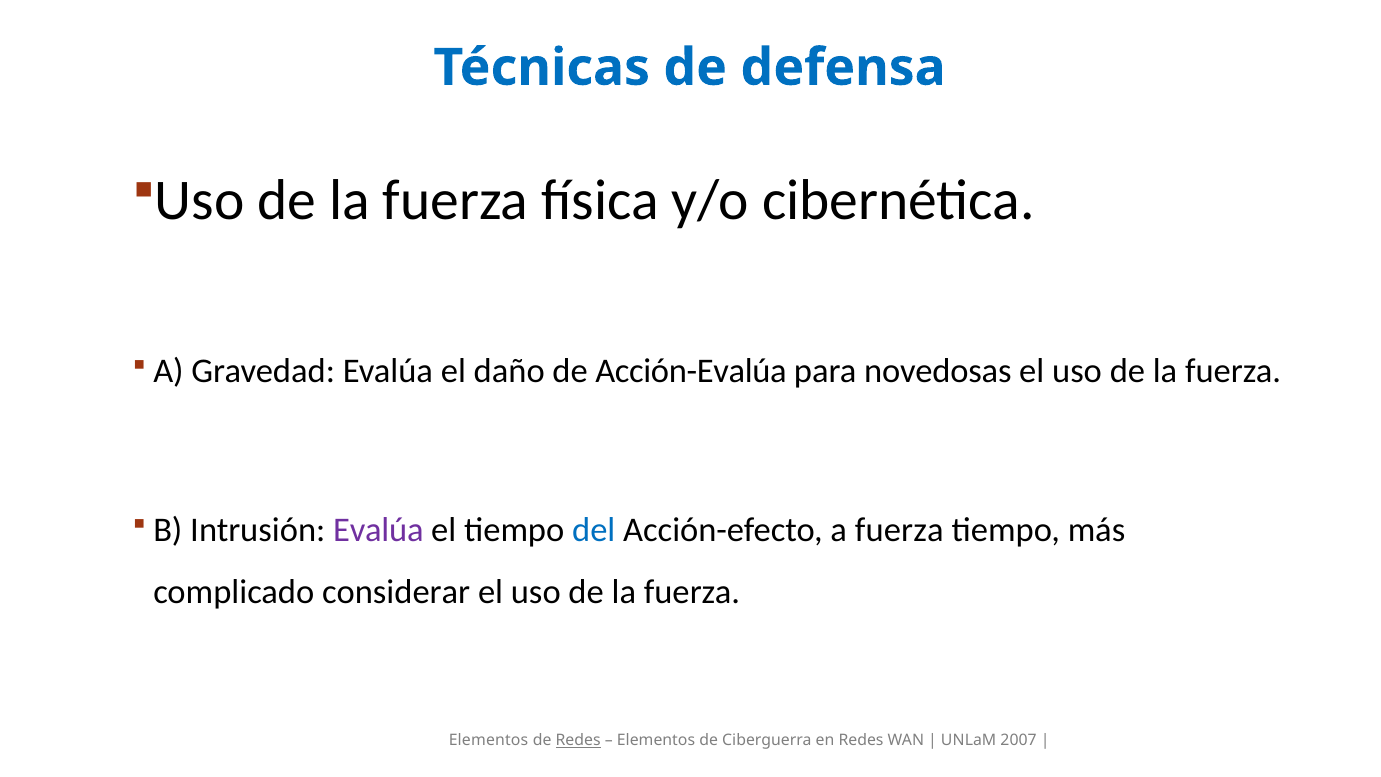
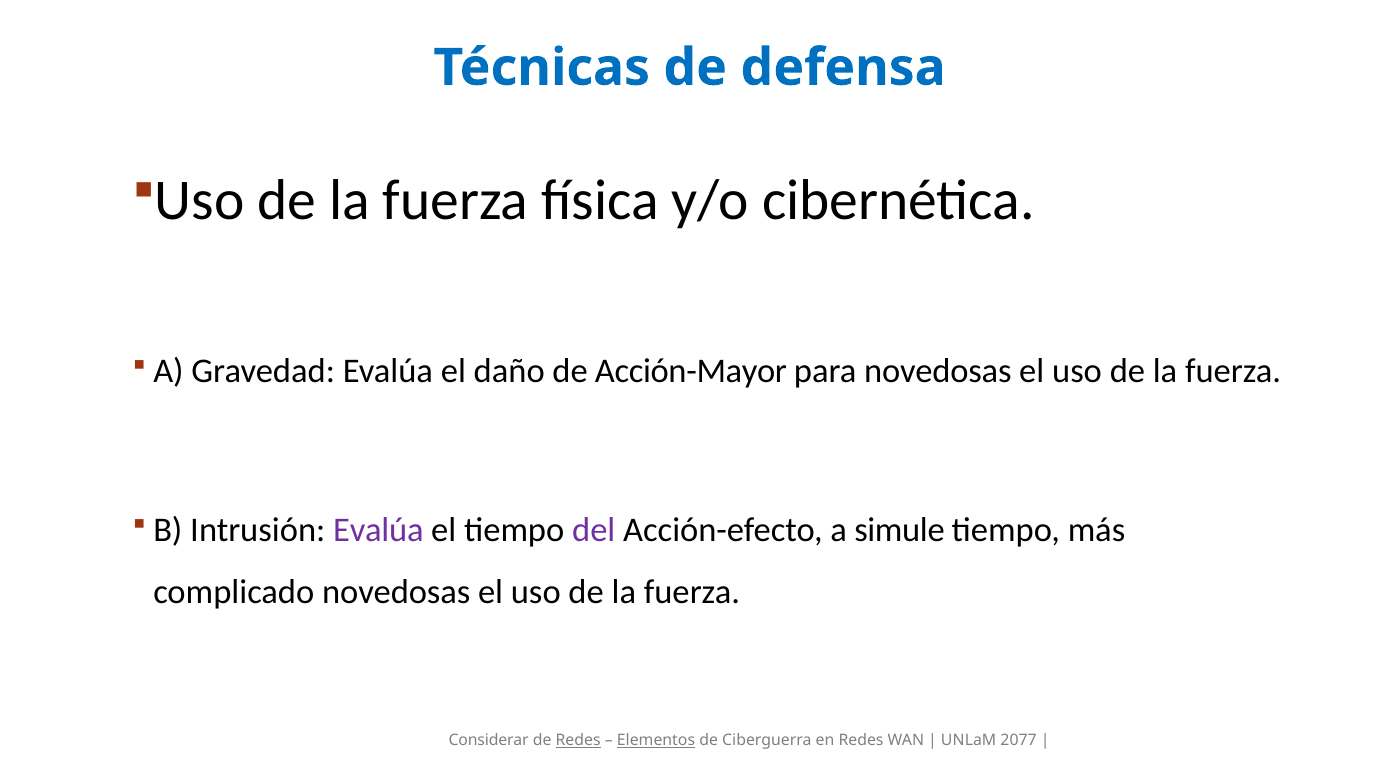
Acción-Evalúa: Acción-Evalúa -> Acción-Mayor (691, 371)
del colour: blue -> purple (594, 530)
a fuerza: fuerza -> simule (900, 530)
complicado considerar: considerar -> novedosas (396, 592)
Elementos: Elementos -> Considerar (489, 740)
Elementos underline: none -> present (656, 740)
2007: 2007 -> 2077 (1019, 740)
